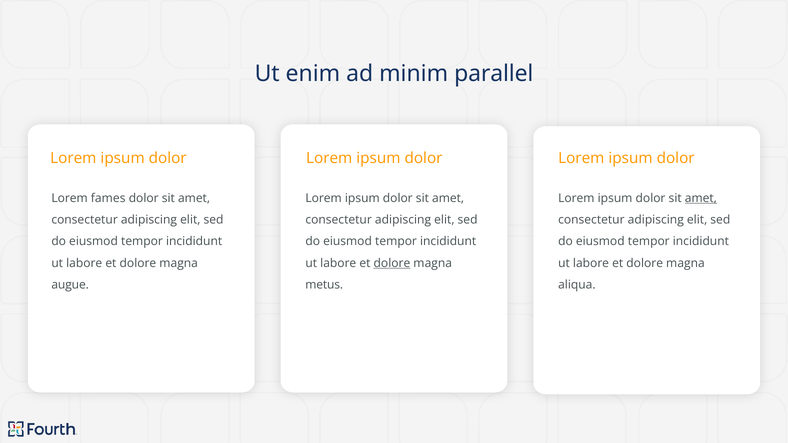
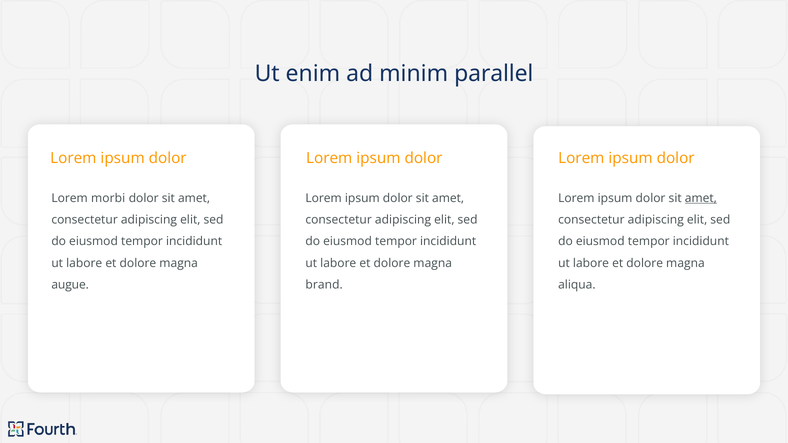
fames: fames -> morbi (108, 198)
dolore underline: present -> none (392, 263)
metus: metus -> brand (324, 285)
